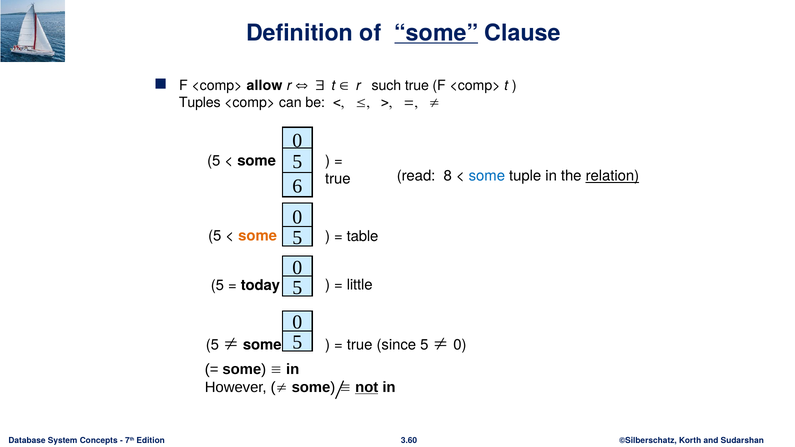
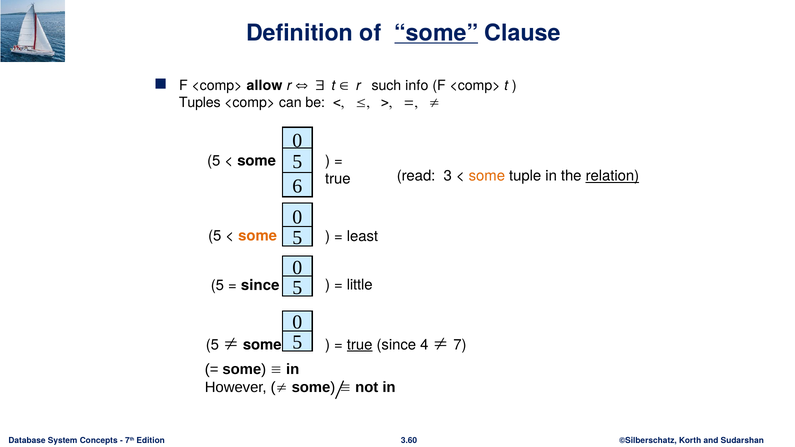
such true: true -> info (417, 86)
8: 8 -> 3 (448, 176)
some colour: blue -> orange (487, 176)
table: table -> least (362, 237)
today: today -> since (260, 285)
true underline: none -> present (360, 345)
since 5: 5 -> 4 (424, 345)
0: 0 -> 7 (460, 345)
not underline: present -> none (367, 388)
